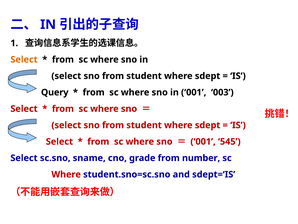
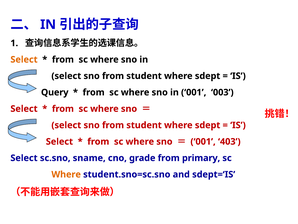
545: 545 -> 403 (229, 141)
number: number -> primary (201, 158)
Where colour: red -> orange (66, 174)
